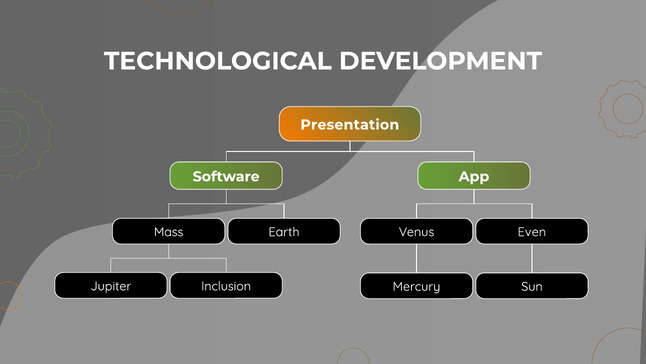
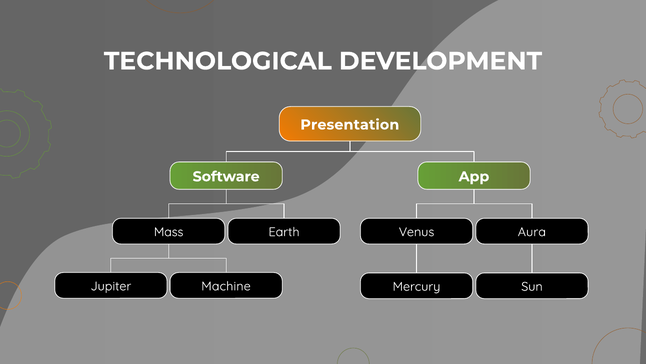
Even: Even -> Aura (532, 232)
Inclusion: Inclusion -> Machine (226, 286)
